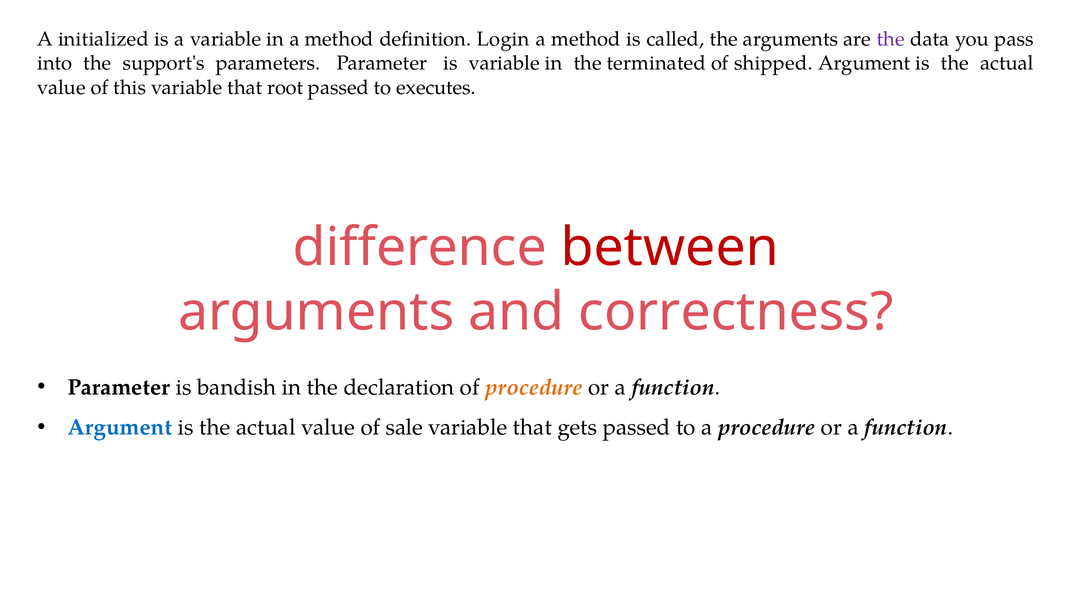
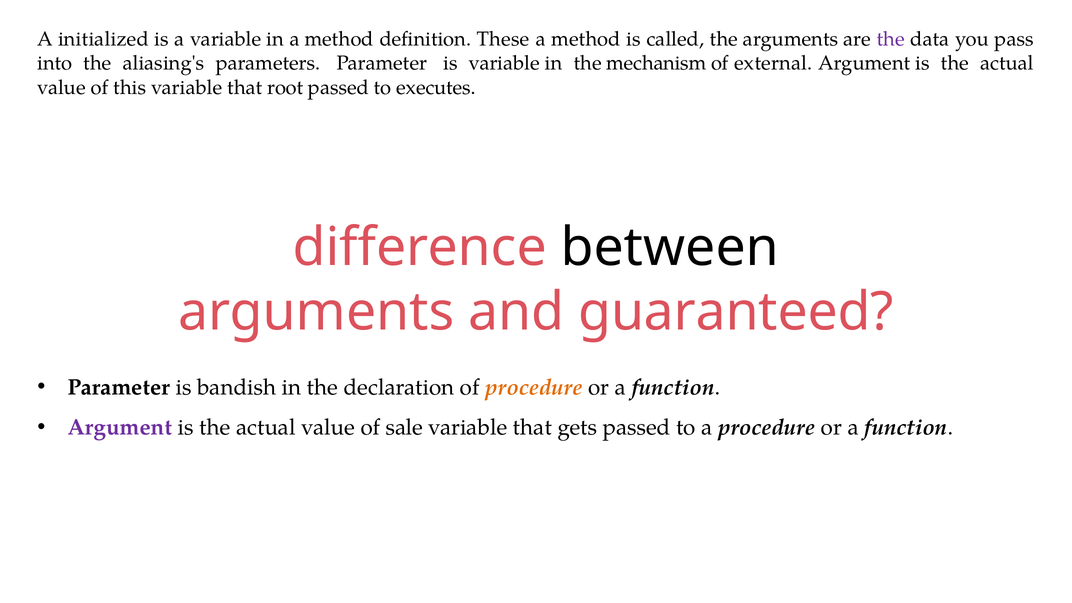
Login: Login -> These (503, 39)
support's: support's -> aliasing's (164, 63)
terminated: terminated -> mechanism (656, 63)
shipped: shipped -> external (773, 63)
between colour: red -> black (670, 248)
correctness: correctness -> guaranteed (736, 312)
Argument colour: blue -> purple (120, 428)
